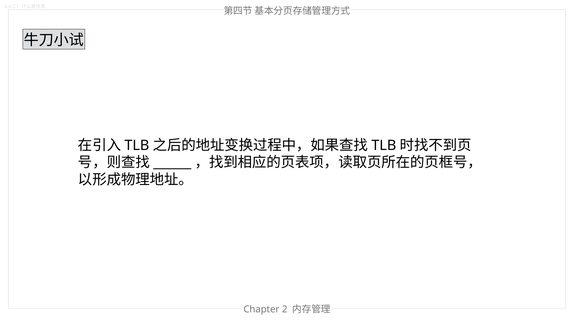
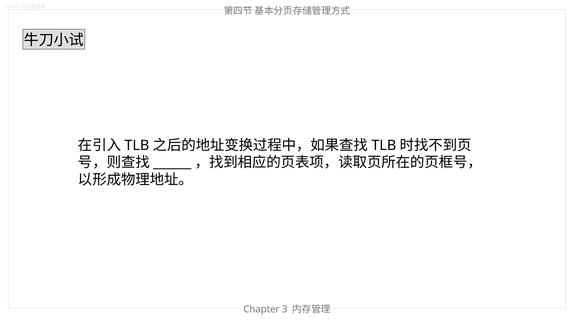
2: 2 -> 3 (285, 309)
